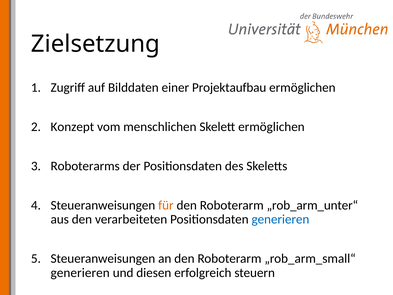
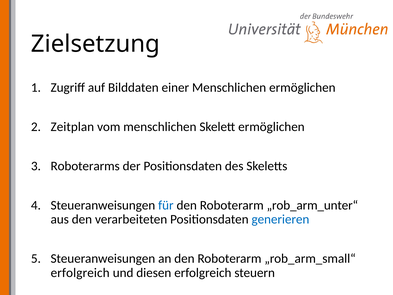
einer Projektaufbau: Projektaufbau -> Menschlichen (229, 87)
Konzept: Konzept -> Zeitplan (72, 127)
für colour: orange -> blue (166, 205)
generieren: generieren -> erfolgreich (80, 273)
